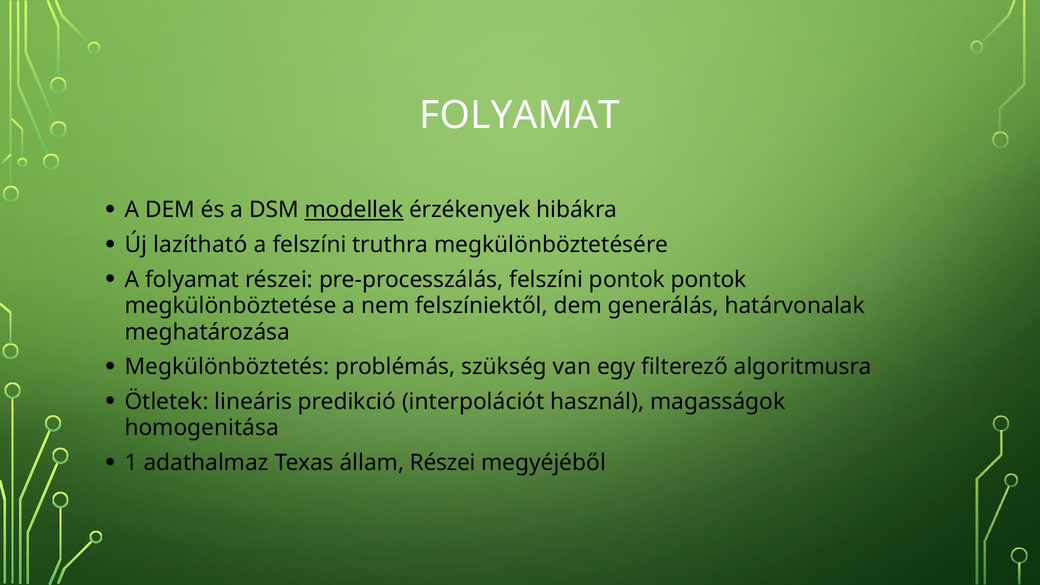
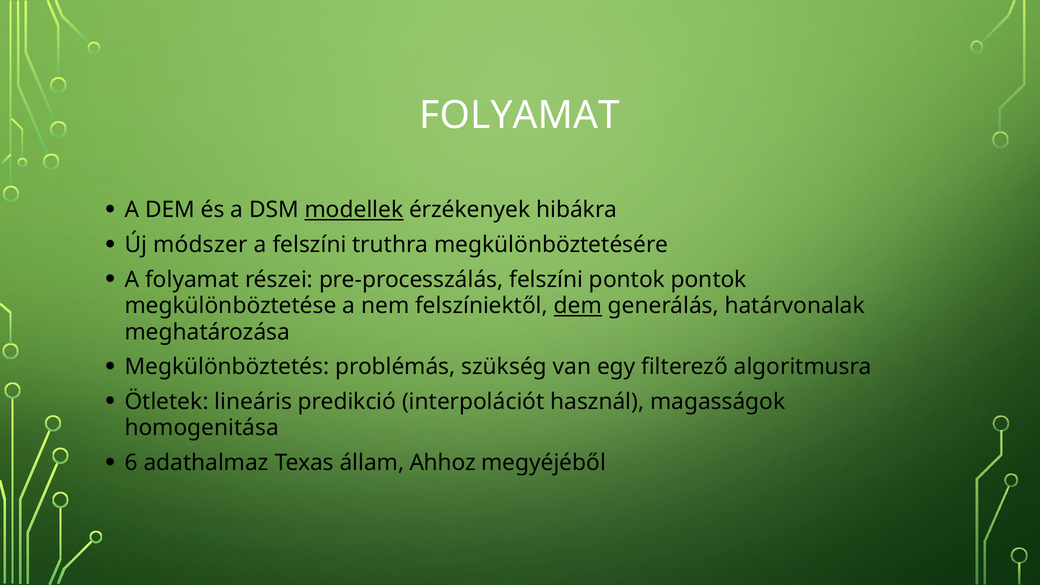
lazítható: lazítható -> módszer (200, 245)
dem underline: none -> present (578, 306)
1: 1 -> 6 (131, 463)
állam Részei: Részei -> Ahhoz (443, 463)
